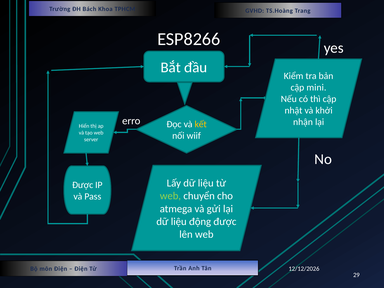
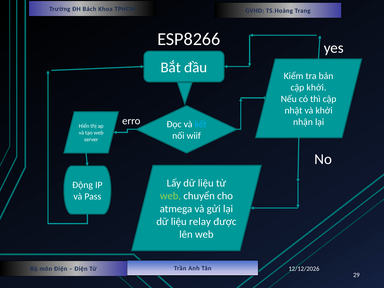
cập mini: mini -> khởi (316, 87)
kết colour: yellow -> light blue (201, 124)
Được: Được -> Động (83, 185)
động: động -> relay (200, 222)
